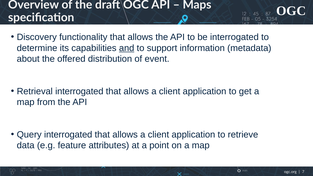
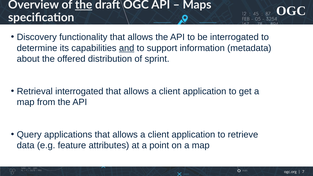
the underline: none -> present (84, 5)
event: event -> sprint (157, 59)
Query interrogated: interrogated -> applications (68, 135)
